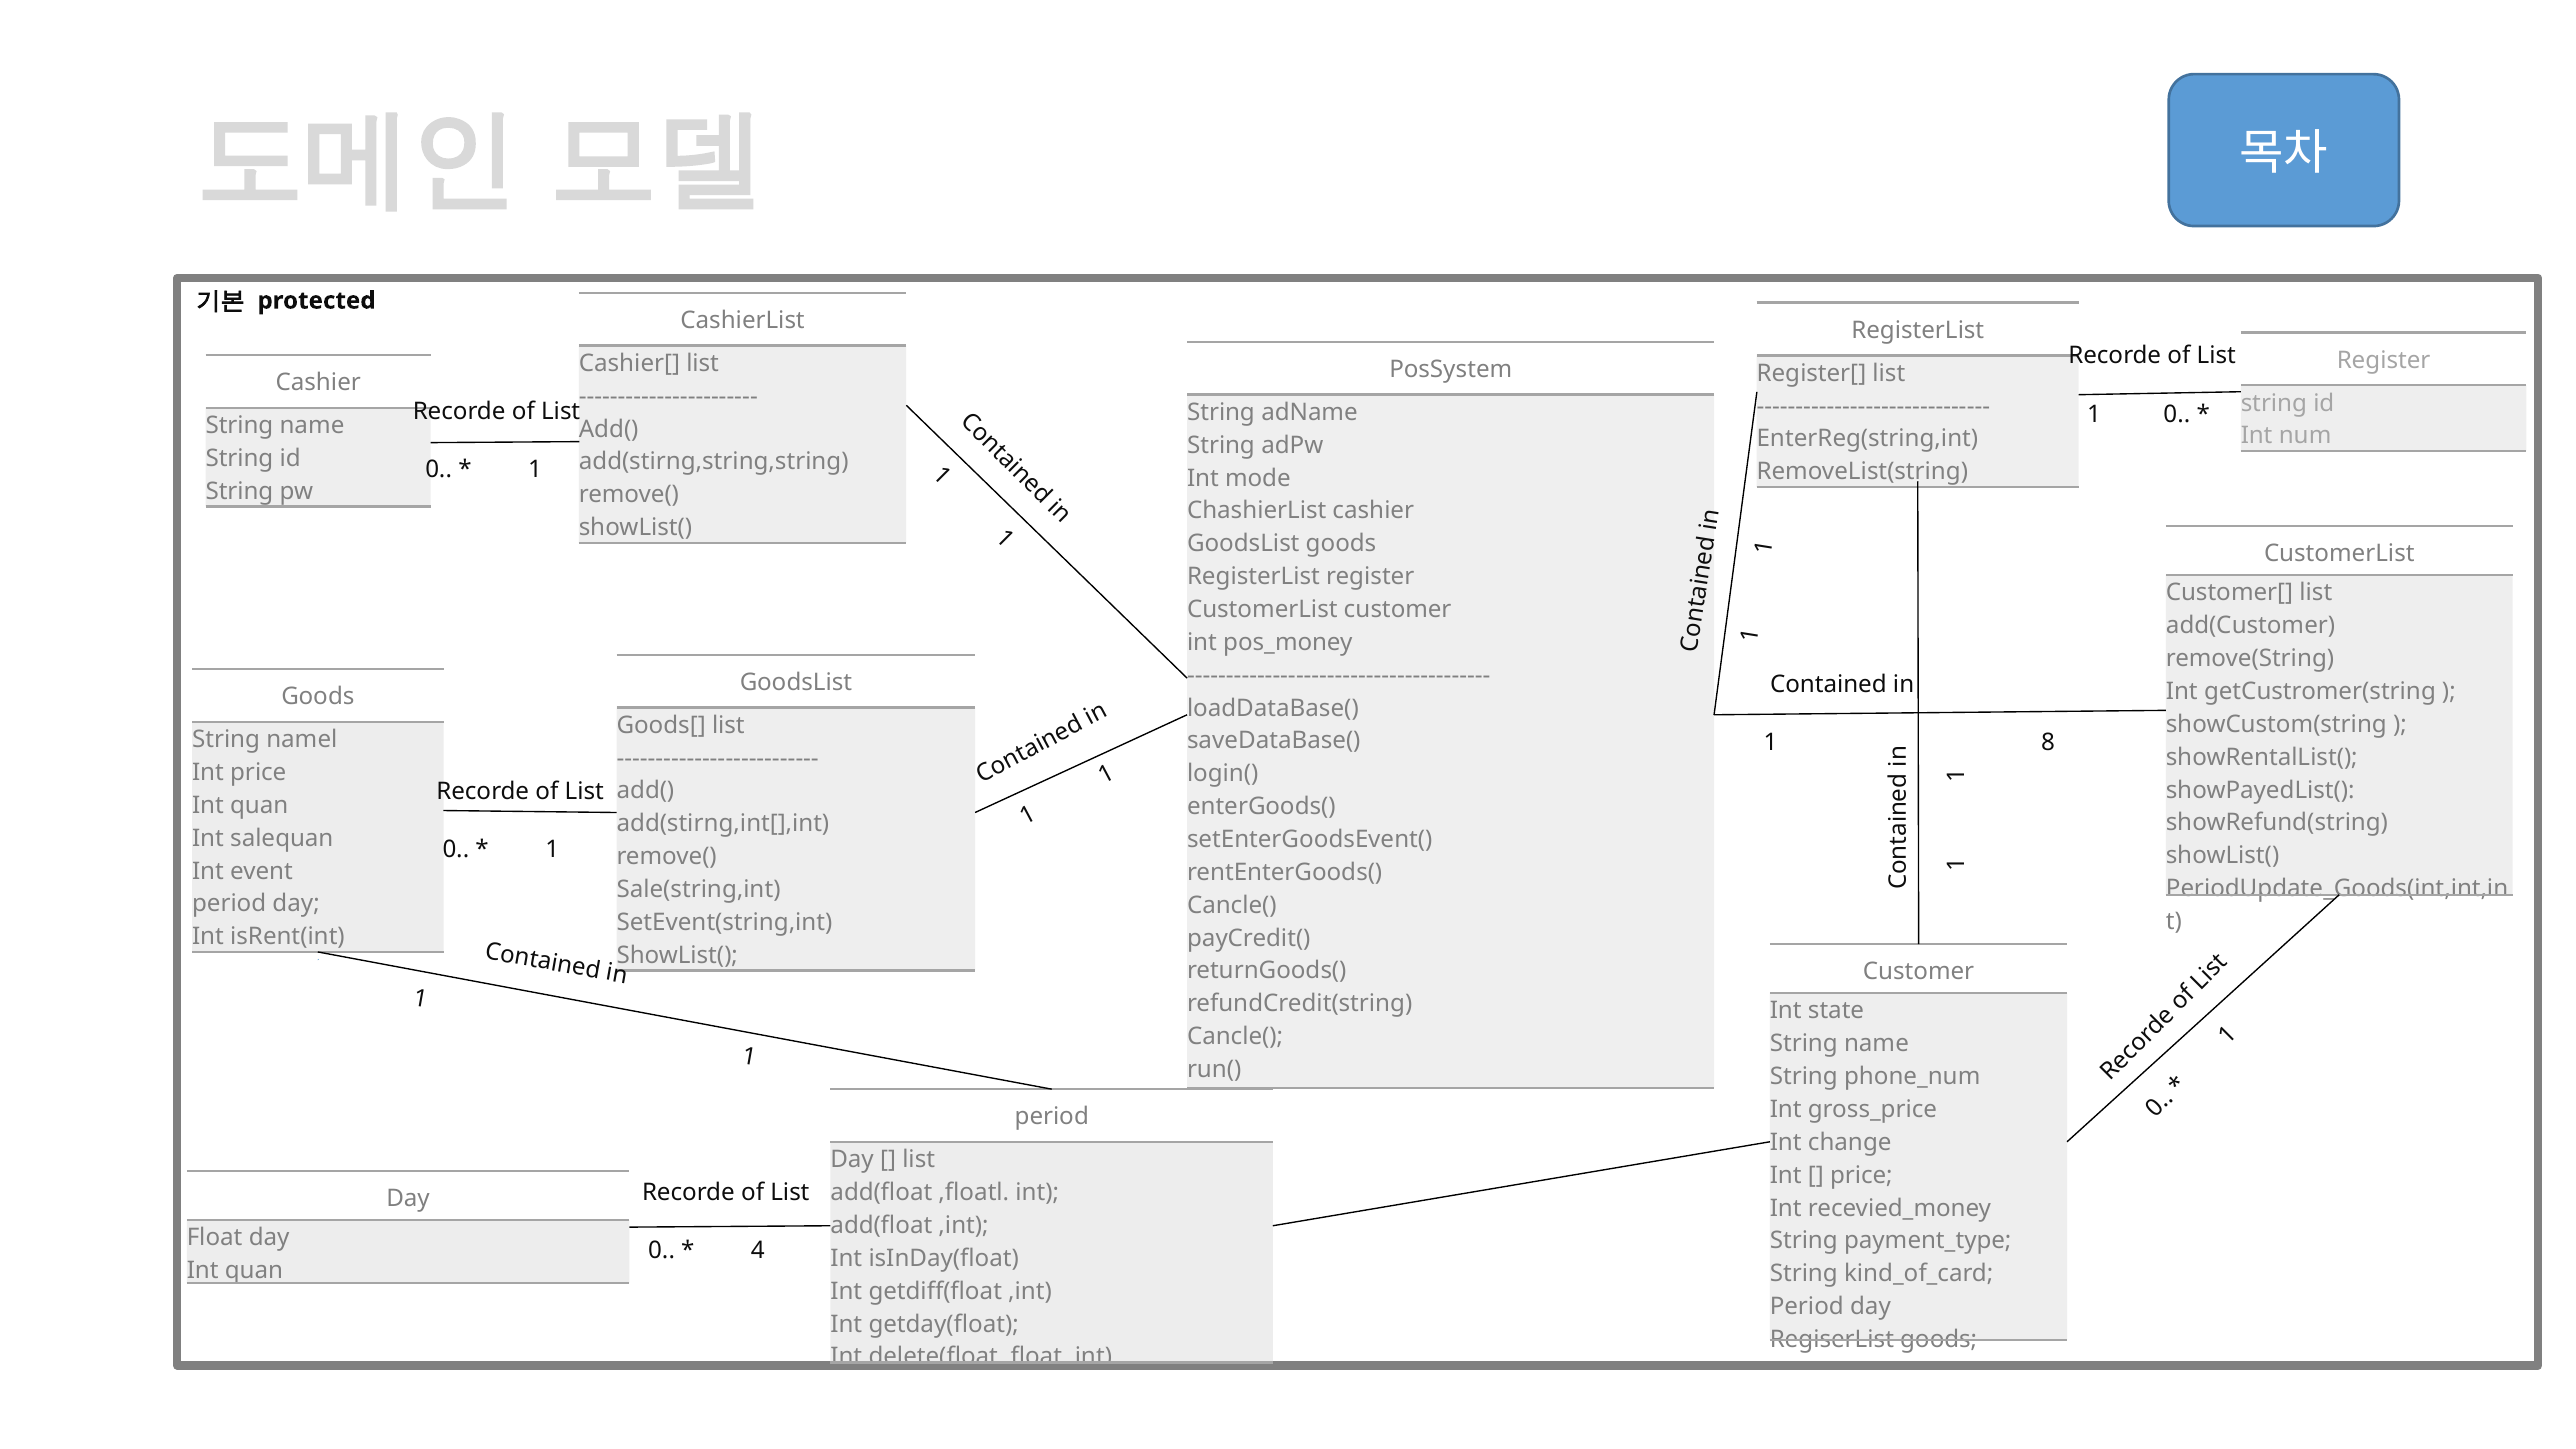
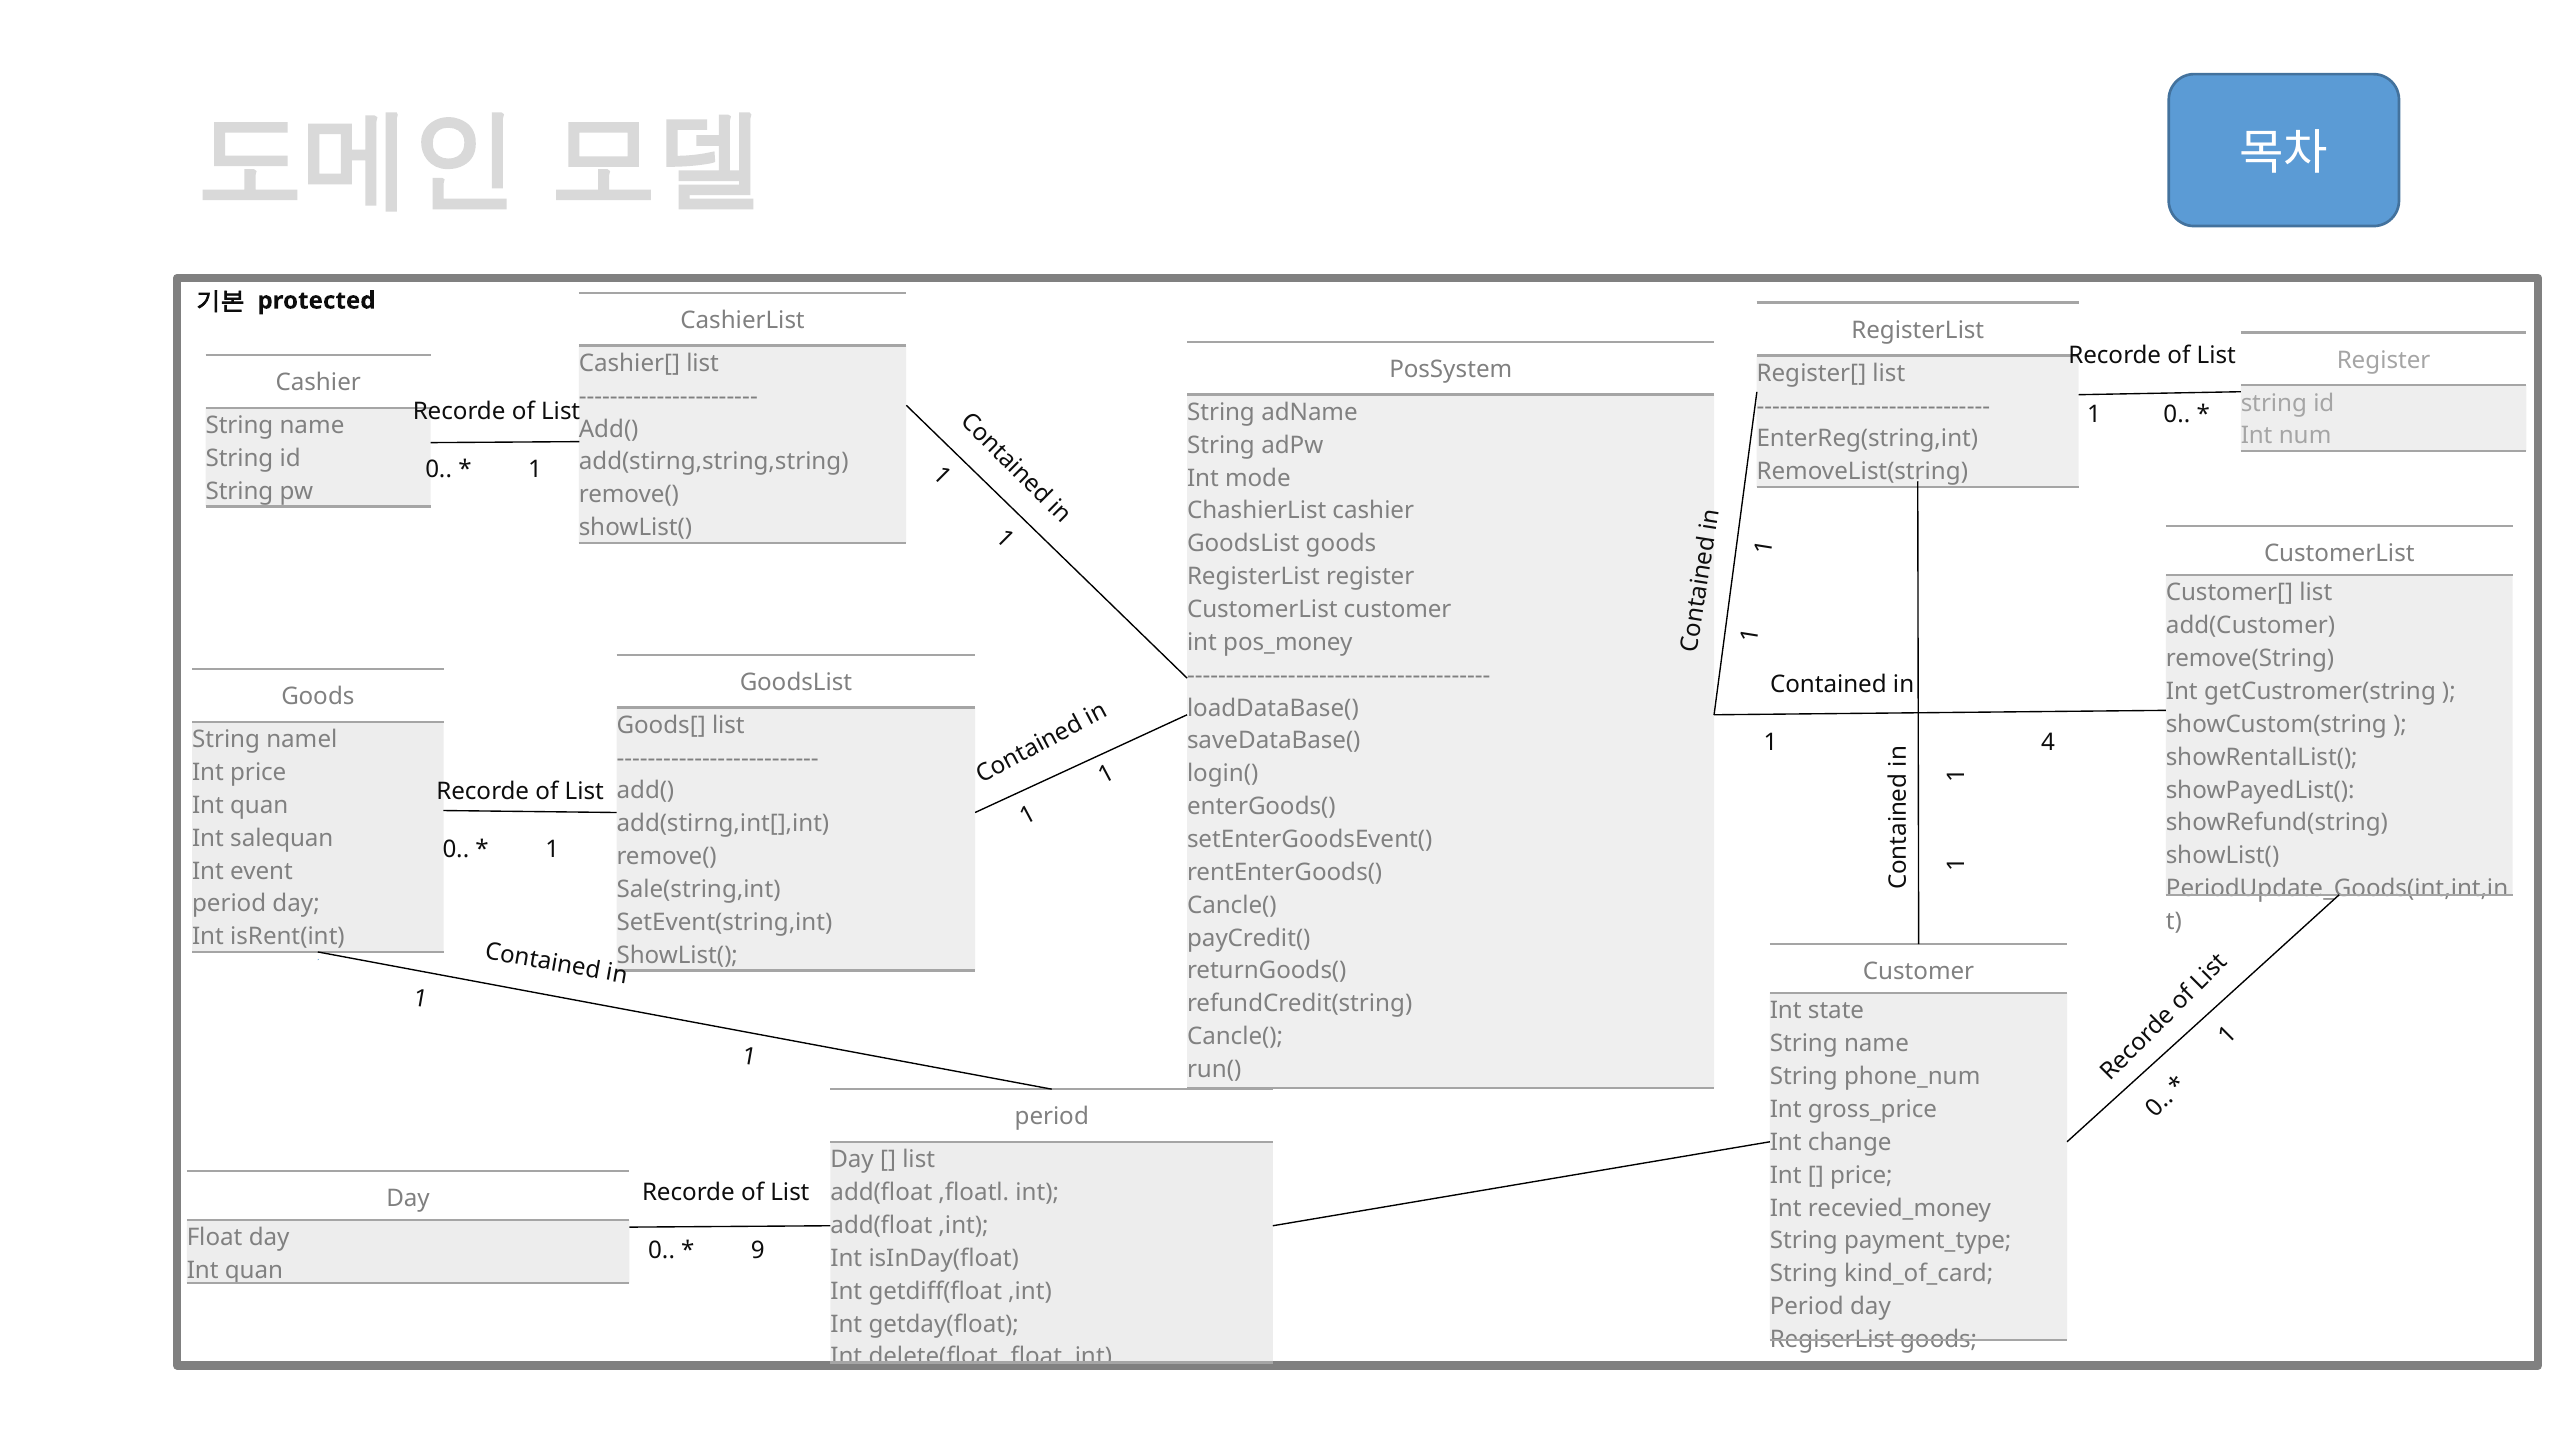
8: 8 -> 4 (2048, 743)
4: 4 -> 9 (758, 1250)
